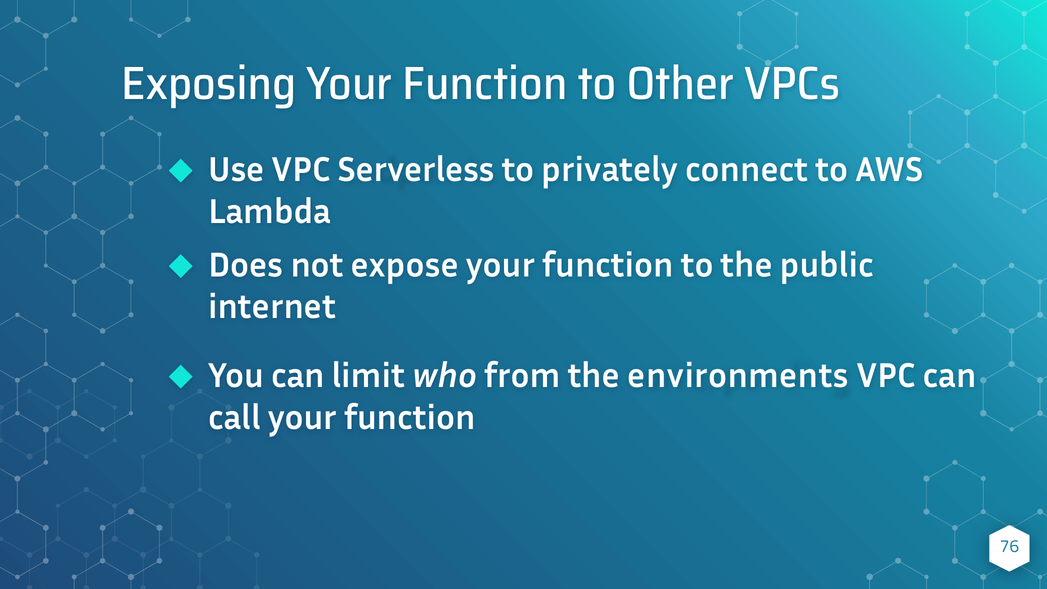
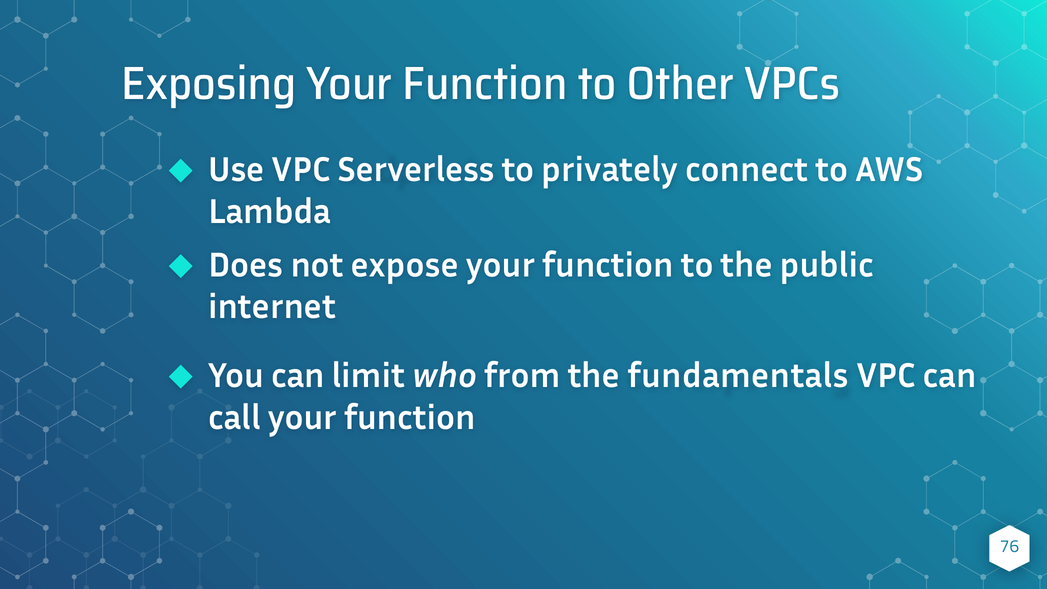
environments: environments -> fundamentals (738, 376)
